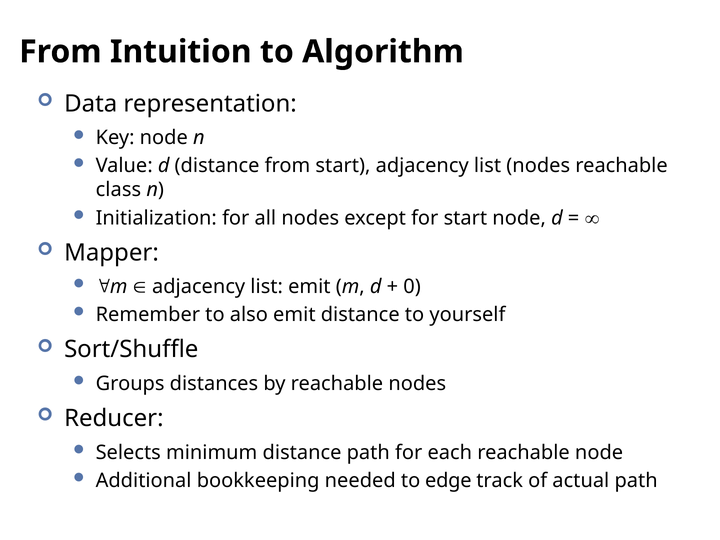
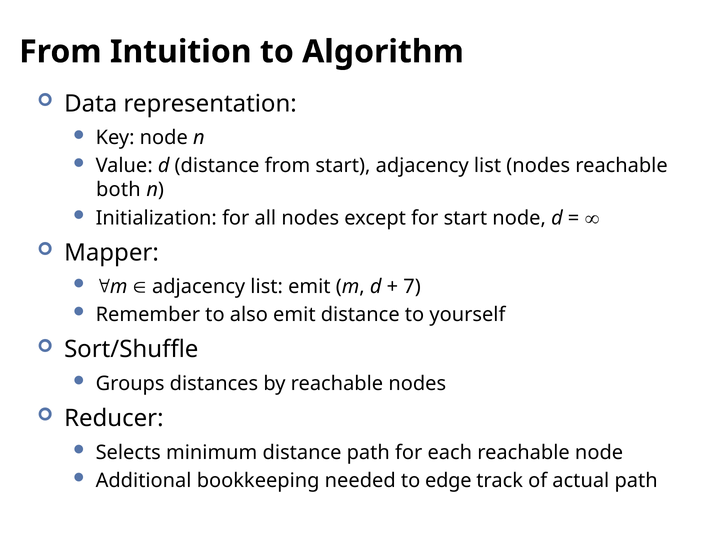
class: class -> both (118, 190)
0: 0 -> 7 (412, 287)
